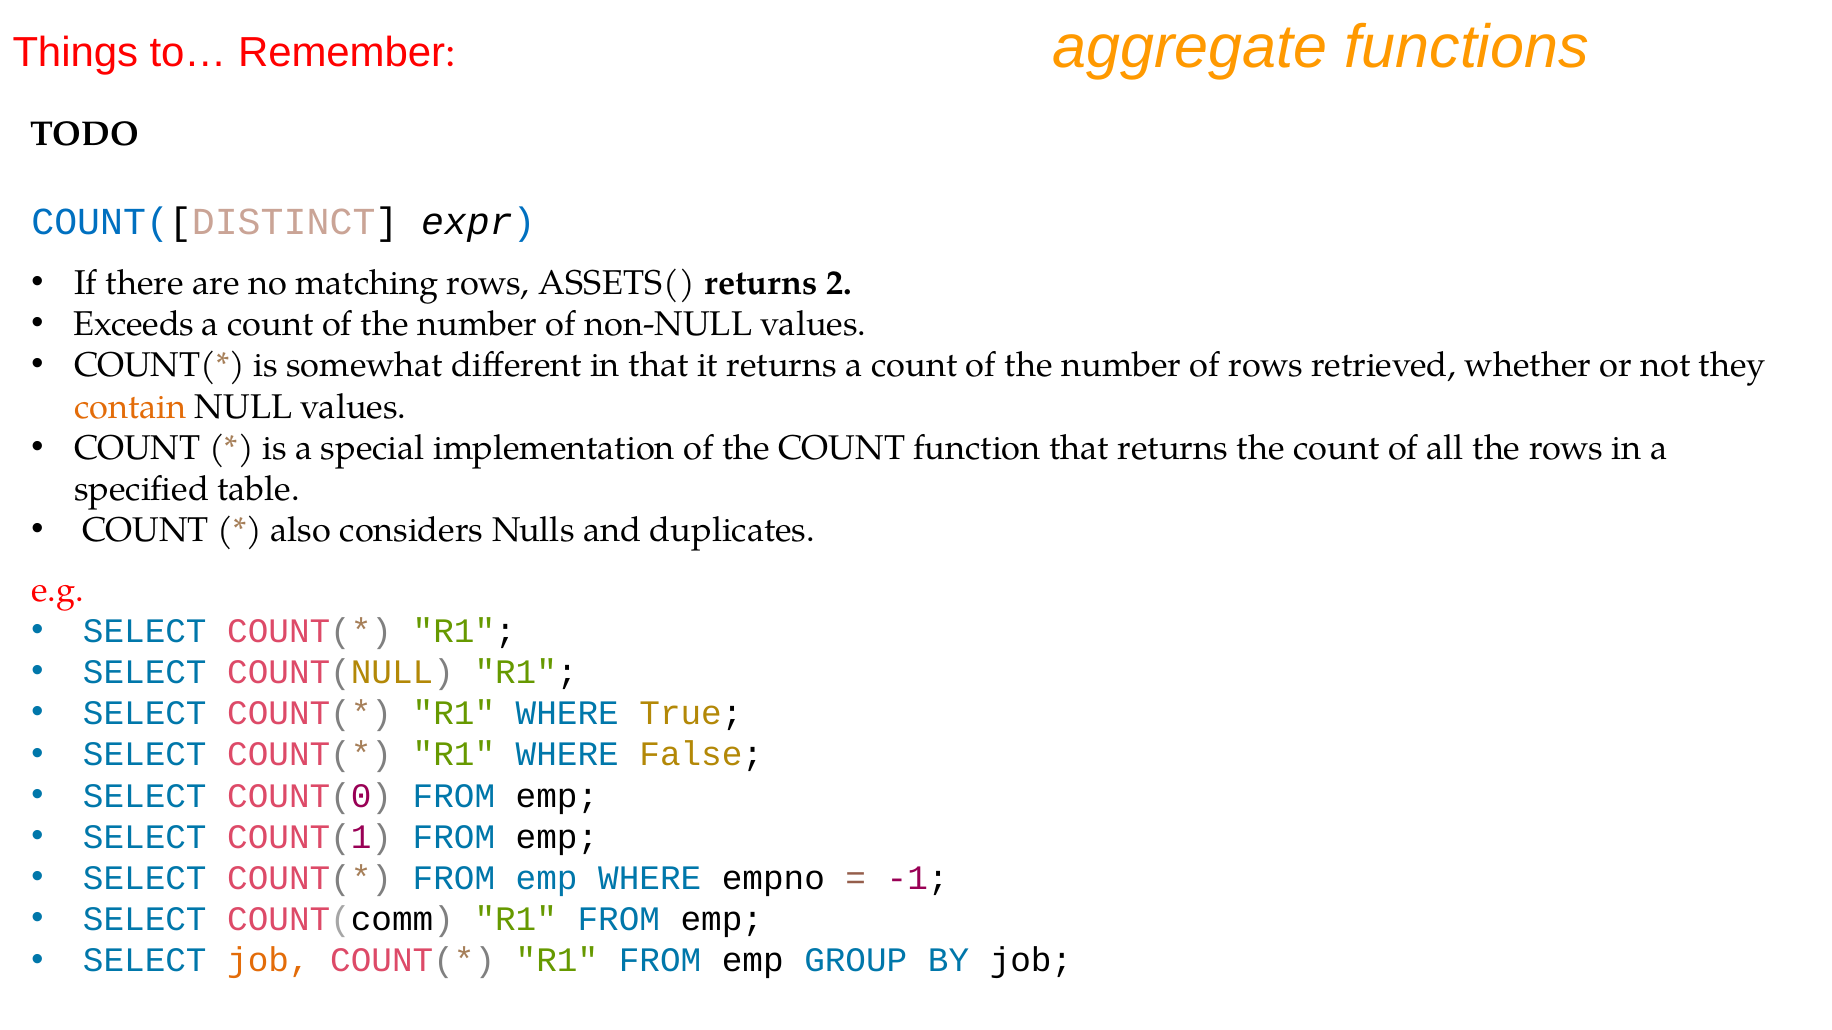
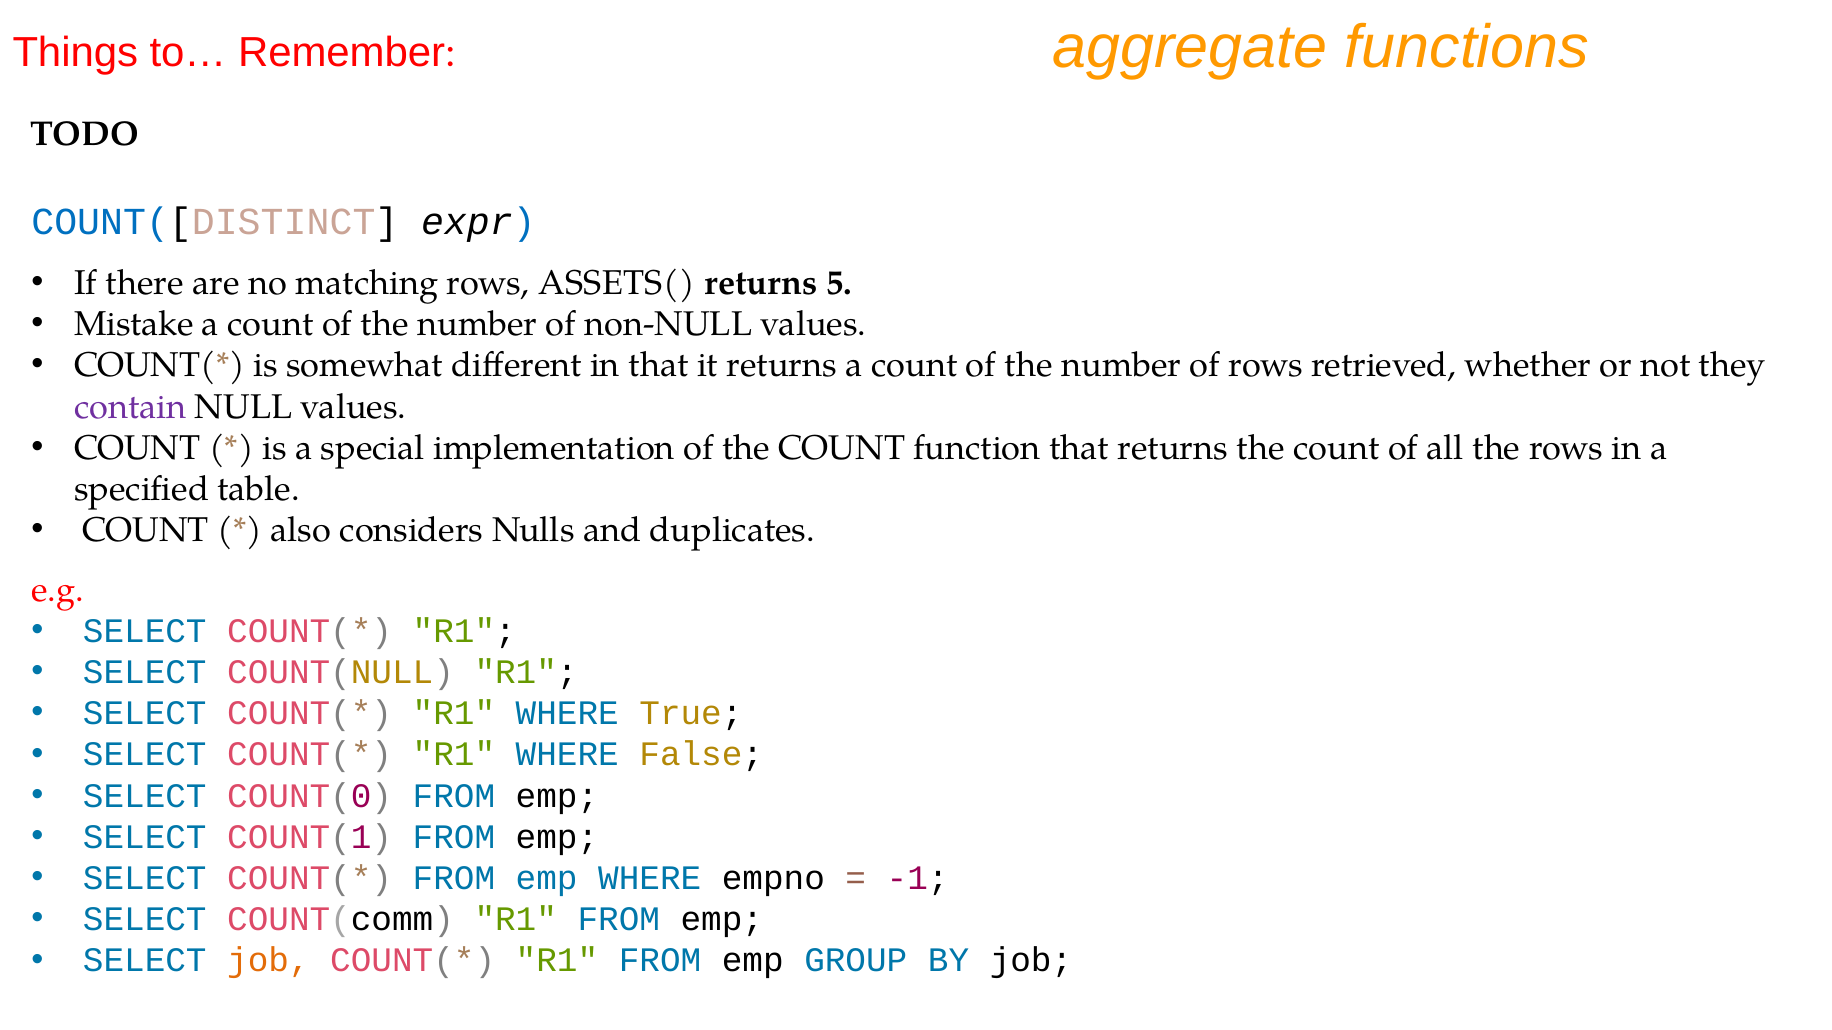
2: 2 -> 5 (839, 283)
Exceeds: Exceeds -> Mistake (134, 324)
contain colour: orange -> purple (130, 407)
